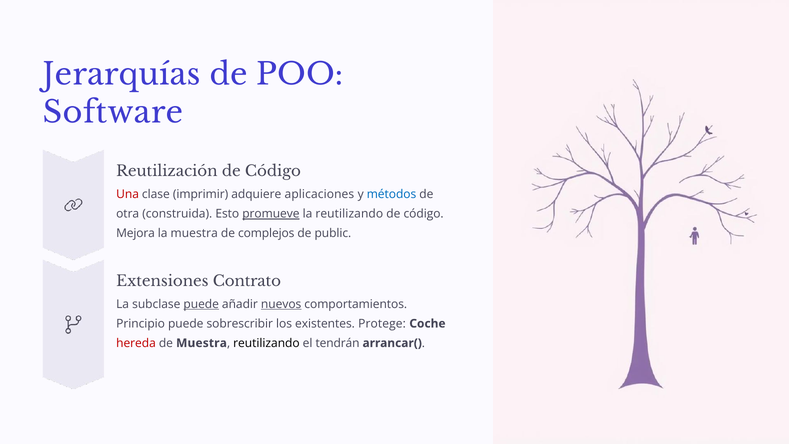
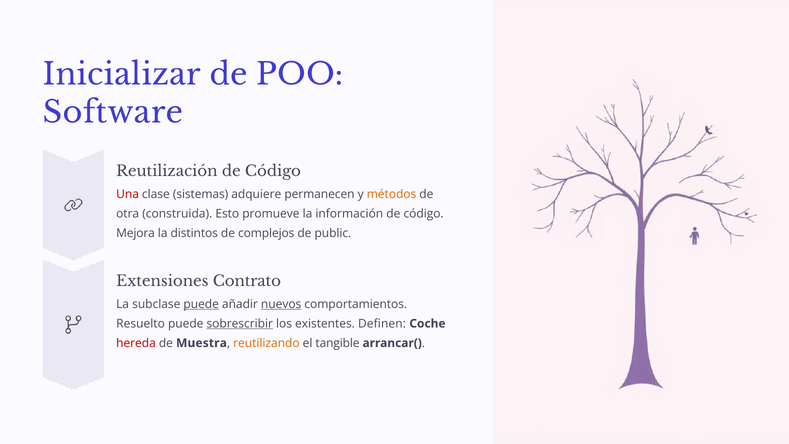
Jerarquías: Jerarquías -> Inicializar (122, 74)
imprimir: imprimir -> sistemas (201, 194)
aplicaciones: aplicaciones -> permanecen (319, 194)
métodos colour: blue -> orange (392, 194)
promueve underline: present -> none (271, 214)
la reutilizando: reutilizando -> información (349, 214)
la muestra: muestra -> distintos (194, 233)
Principio: Principio -> Resuelto (141, 323)
sobrescribir underline: none -> present (240, 323)
Protege: Protege -> Definen (382, 323)
reutilizando colour: black -> orange (266, 343)
tendrán: tendrán -> tangible (338, 343)
